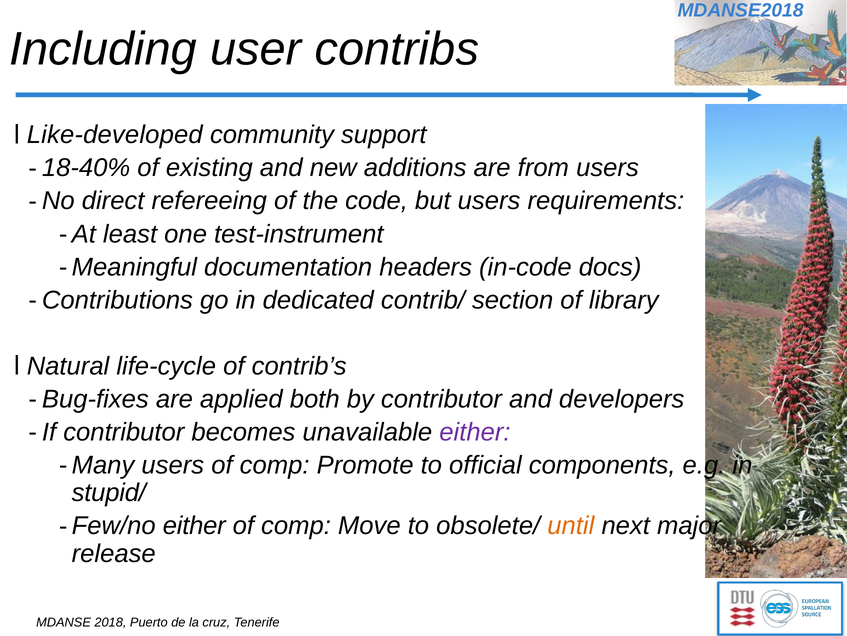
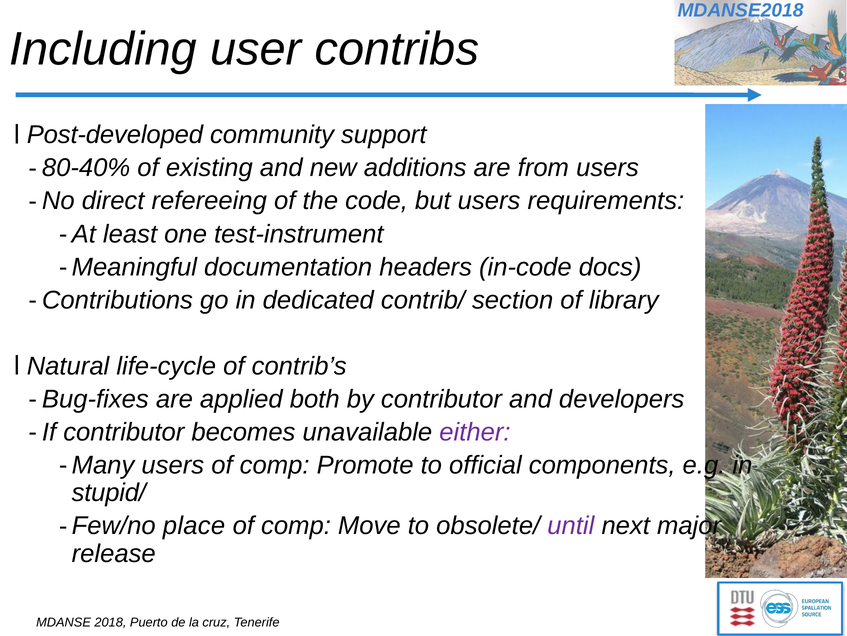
Like-developed: Like-developed -> Post-developed (115, 135)
18-40%: 18-40% -> 80-40% (86, 168)
Few/no either: either -> place (194, 526)
until colour: orange -> purple (571, 526)
